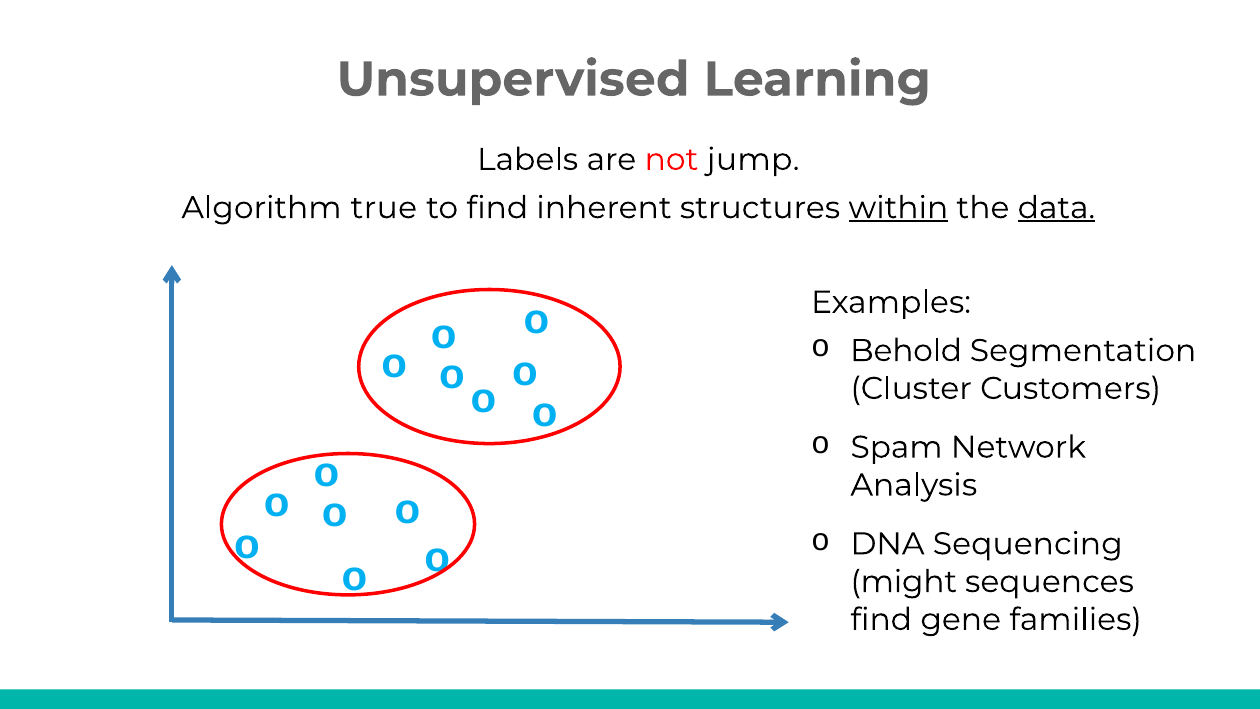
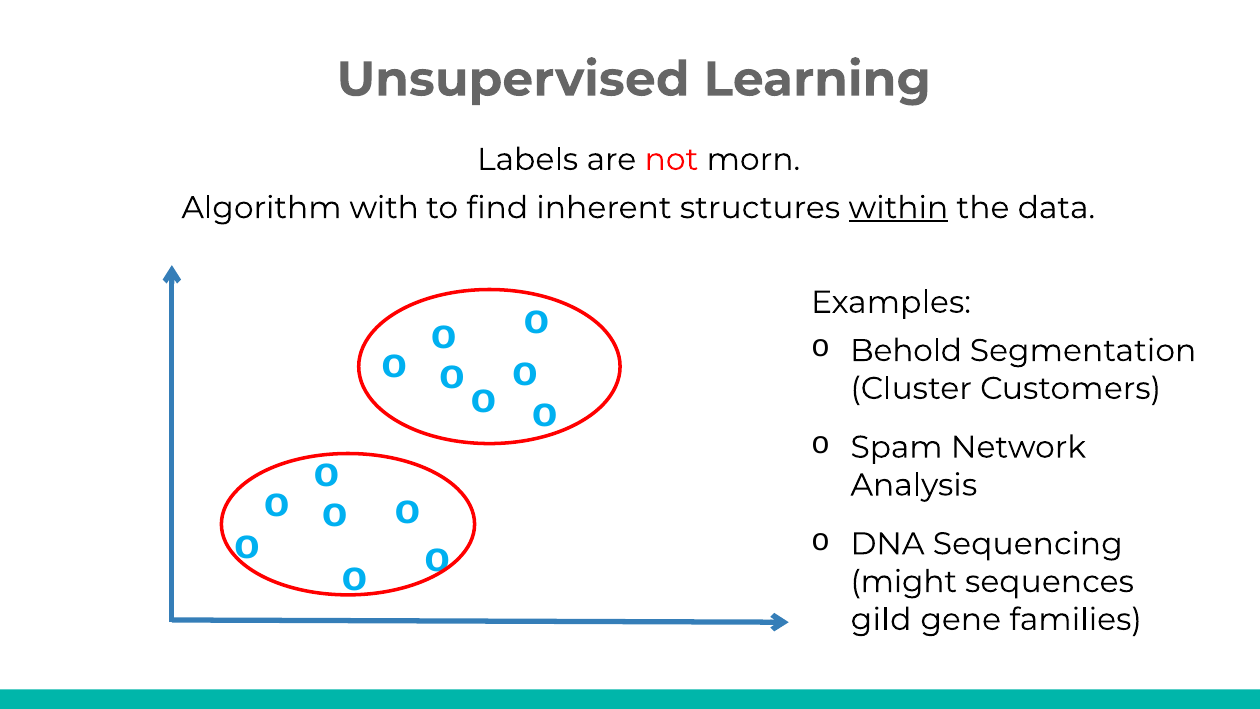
jump: jump -> morn (753, 159)
true: true -> with (384, 208)
data underline: present -> none (1056, 208)
find: find -> gild (881, 619)
